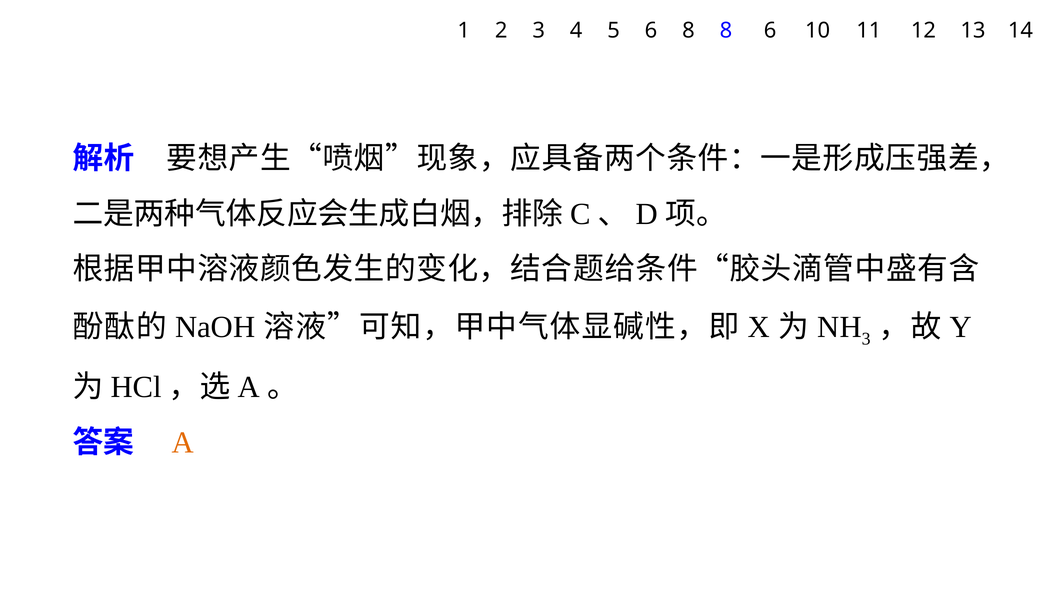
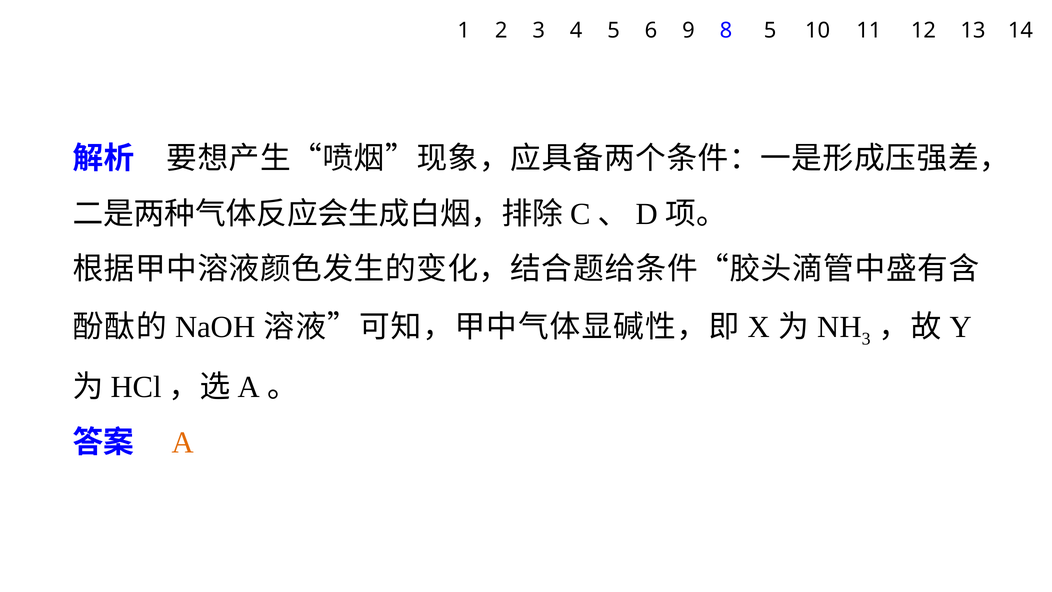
6 8: 8 -> 9 (688, 30)
8 6: 6 -> 5 (770, 30)
